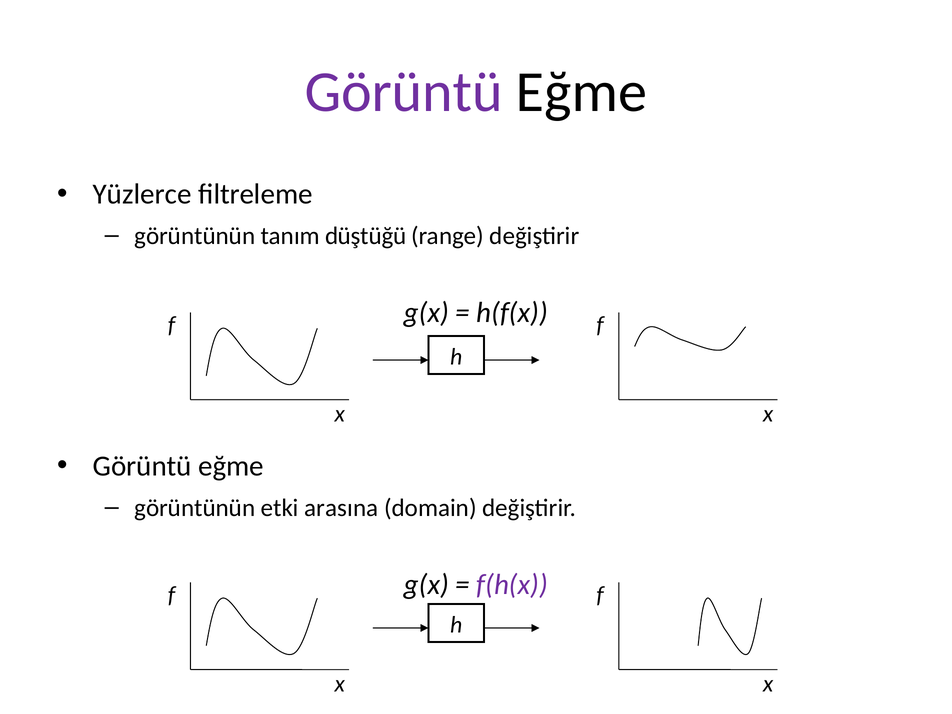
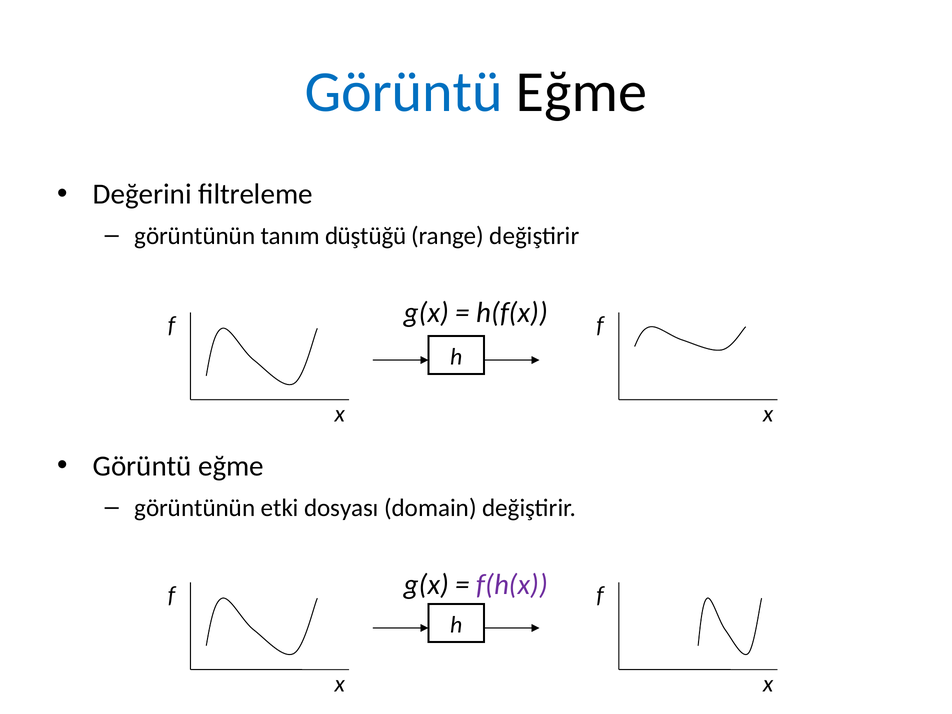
Görüntü colour: purple -> blue (404, 92)
Yüzlerce: Yüzlerce -> Değerini (142, 194)
arasına: arasına -> dosyası (342, 508)
